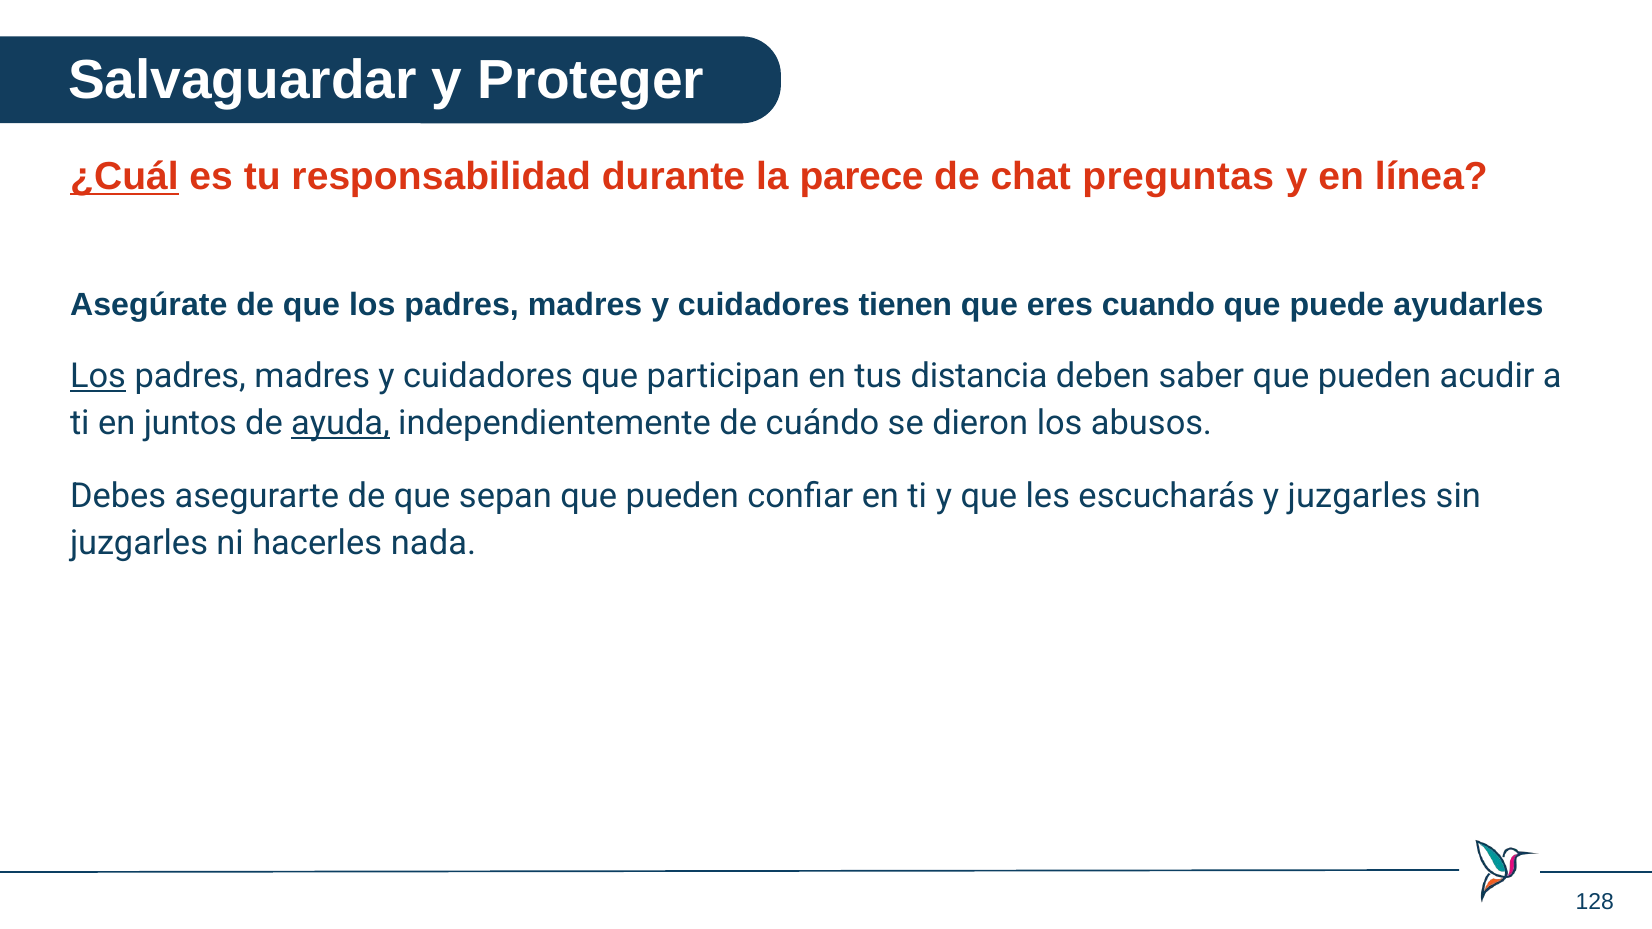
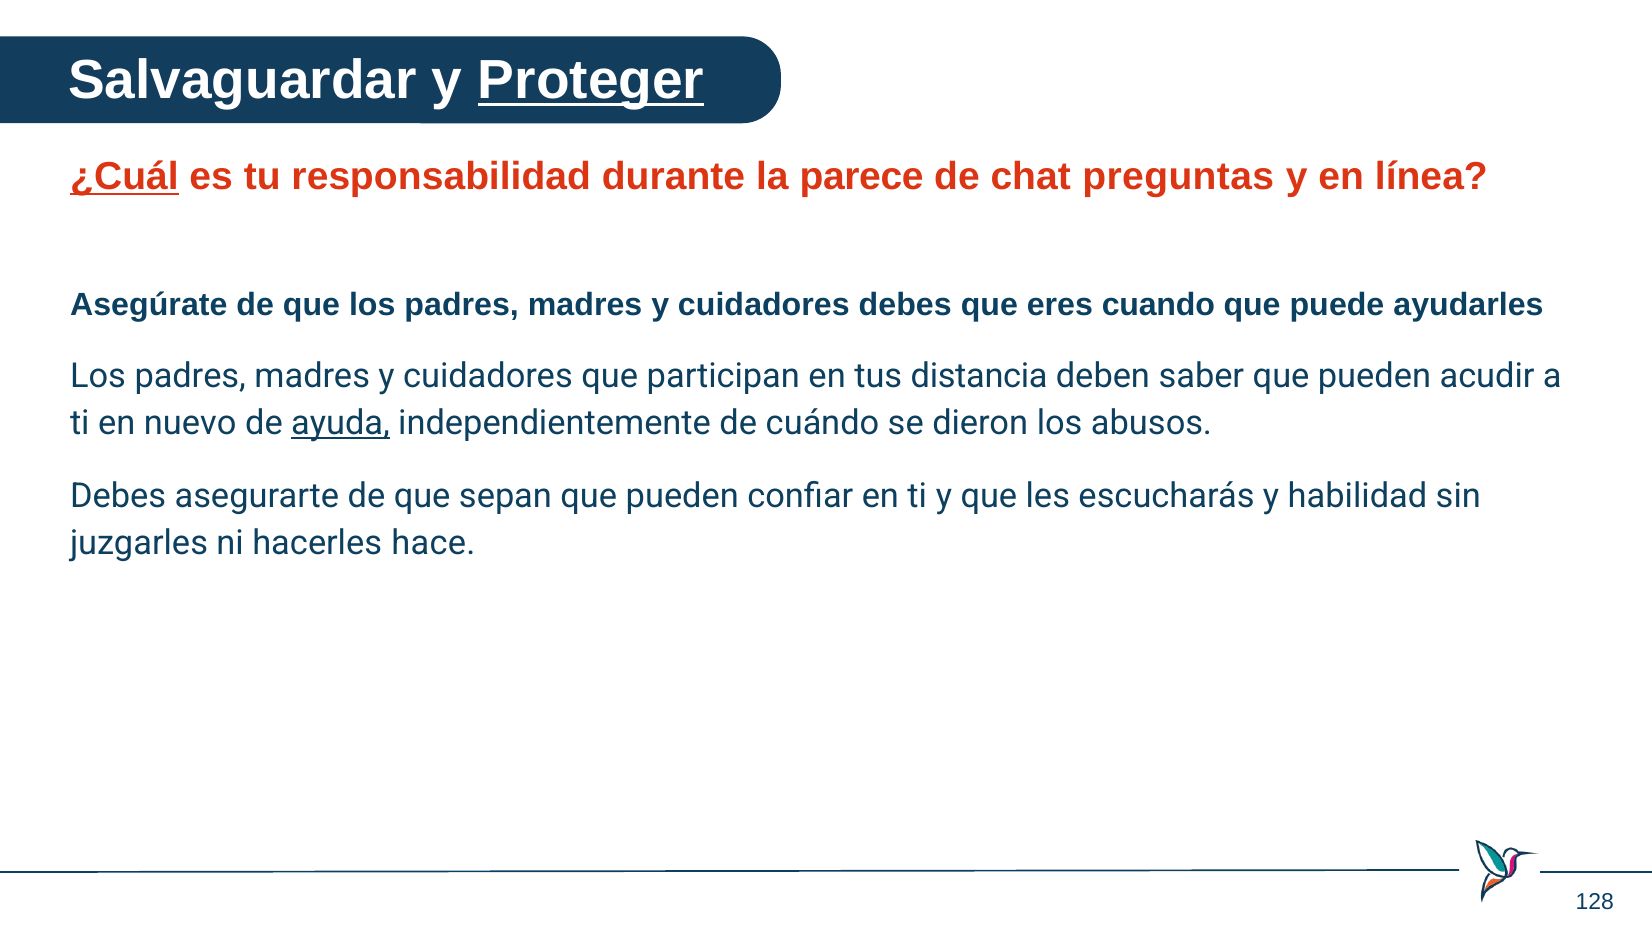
Proteger underline: none -> present (591, 81)
cuidadores tienen: tienen -> debes (905, 305)
Los underline: present -> none (98, 376)
juntos: juntos -> nuevo (190, 424)
y juzgarles: juzgarles -> habilidad (1357, 496)
nada: nada -> hace (433, 544)
